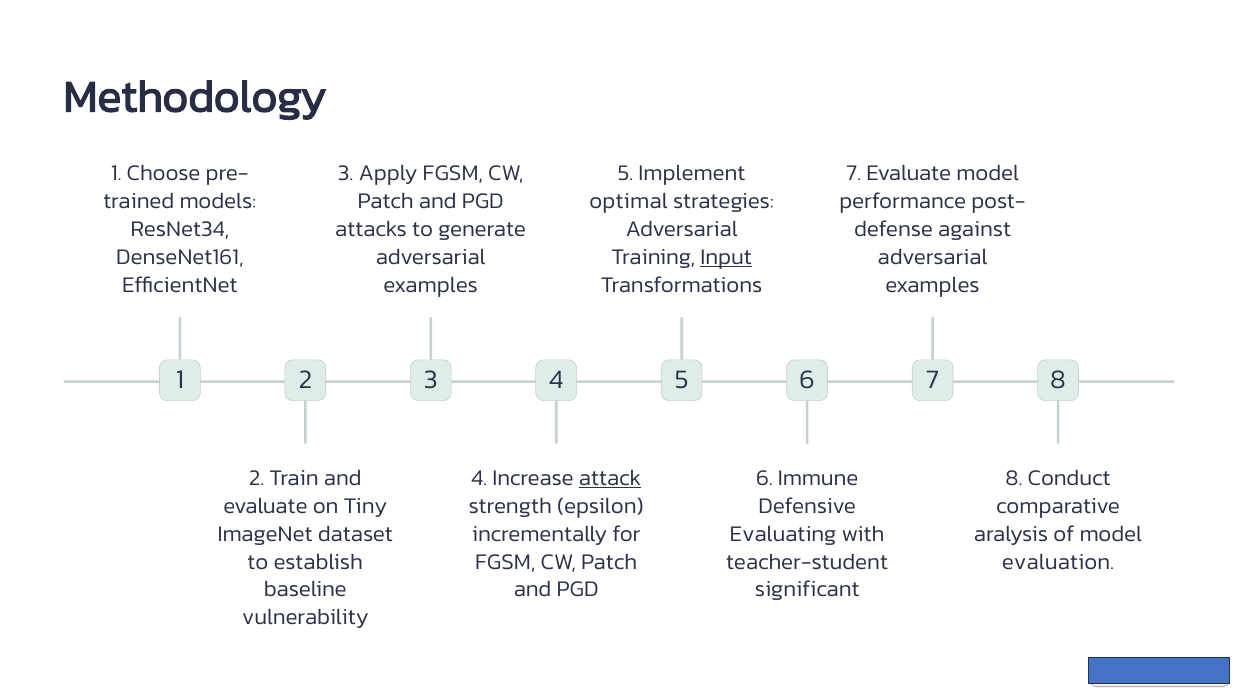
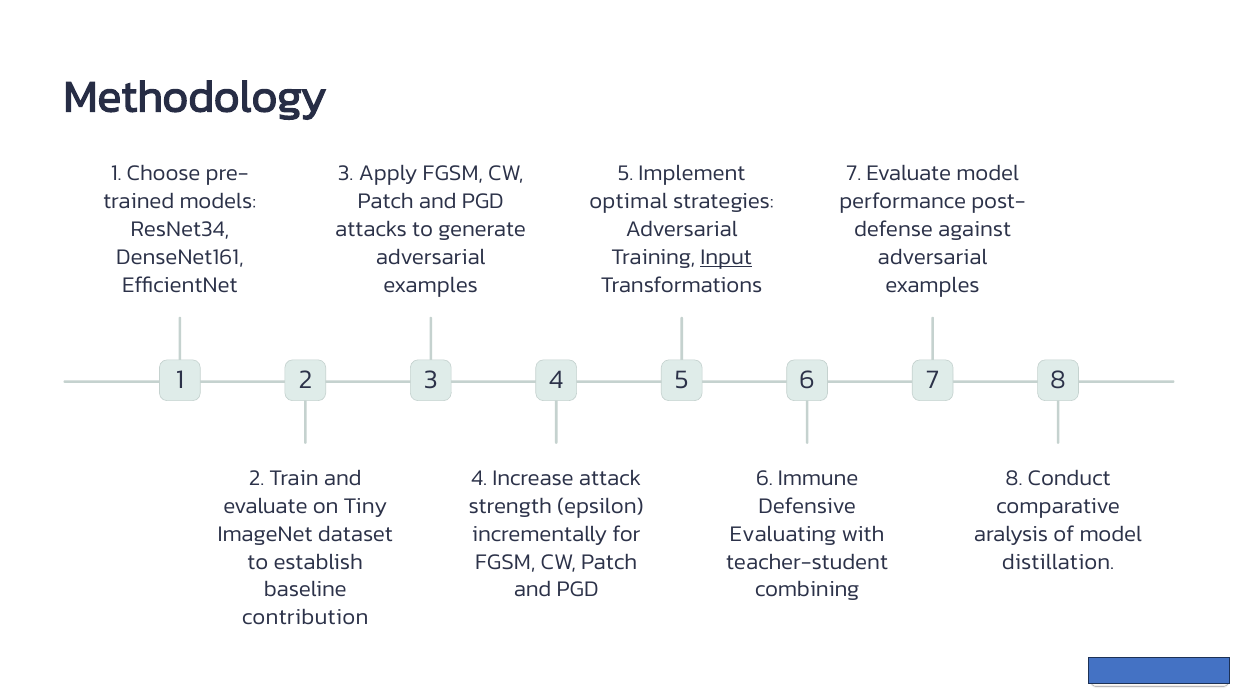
attack underline: present -> none (610, 478)
evaluation: evaluation -> distillation (1058, 562)
significant: significant -> combining (807, 590)
vulnerability: vulnerability -> contribution (305, 618)
